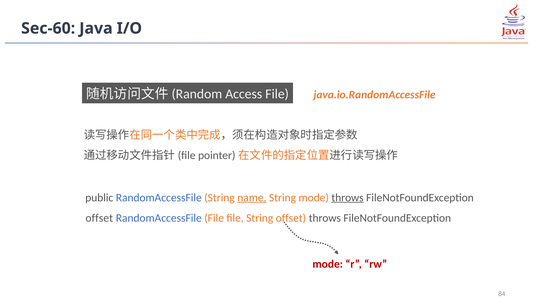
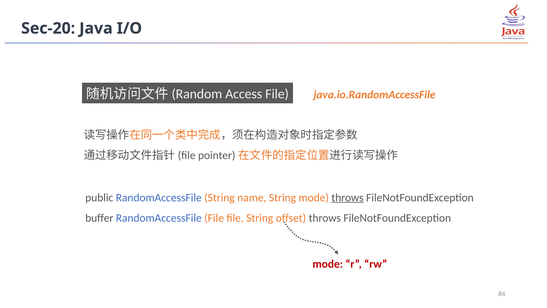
Sec-60: Sec-60 -> Sec-20 (48, 28)
name underline: present -> none (252, 197)
offset: offset -> buffer (99, 218)
